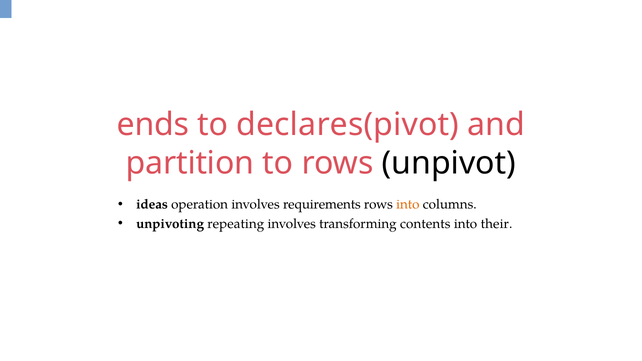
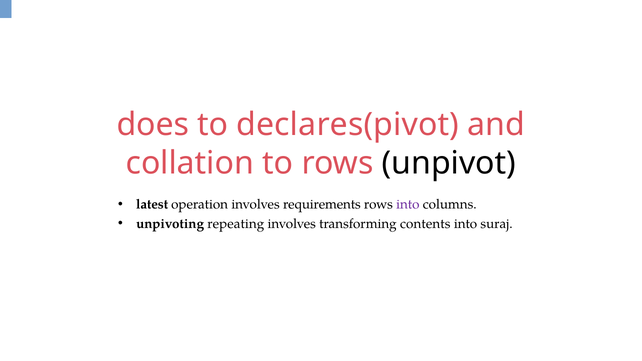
ends: ends -> does (153, 125)
partition: partition -> collation (190, 163)
ideas: ideas -> latest (152, 204)
into colour: orange -> purple (408, 204)
their: their -> suraj (497, 224)
